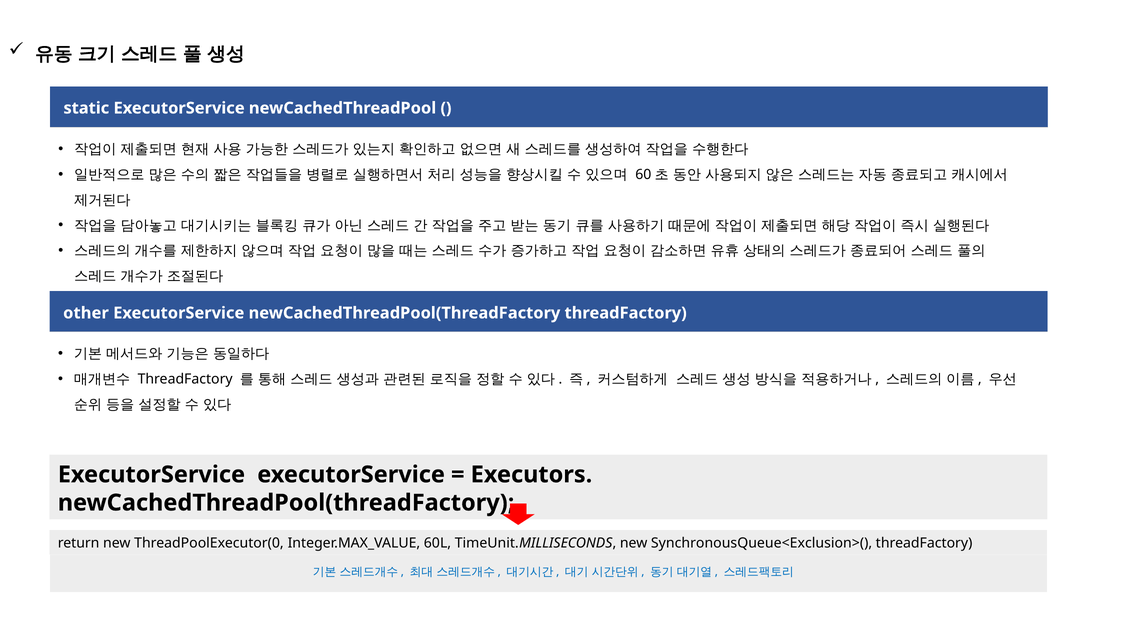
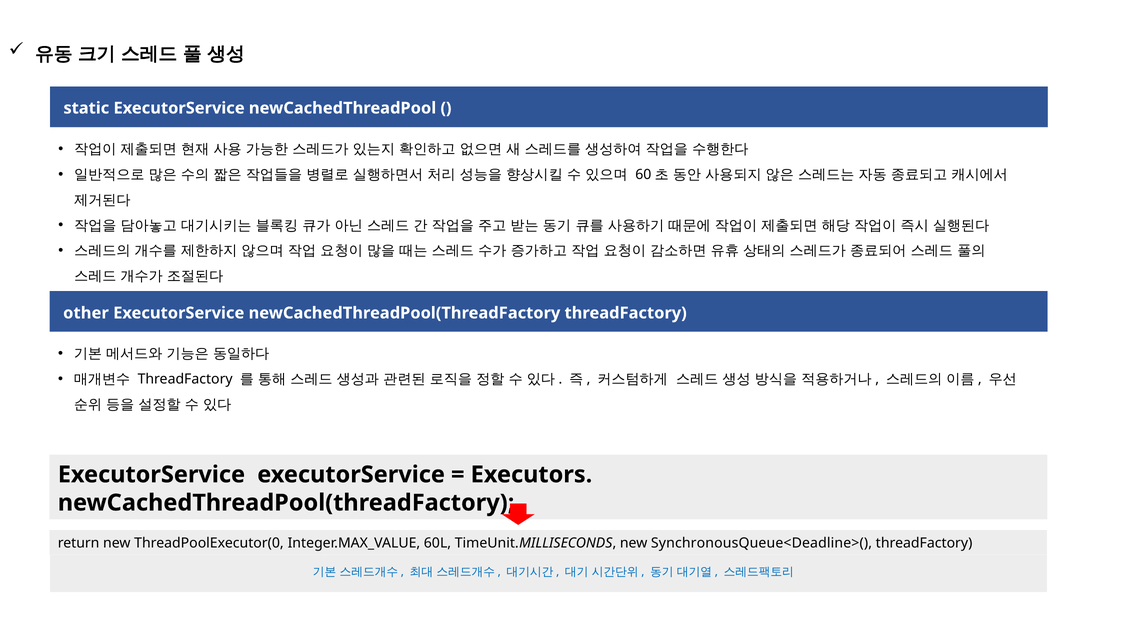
SynchronousQueue<Exclusion>(: SynchronousQueue<Exclusion>( -> SynchronousQueue<Deadline>( (762, 543)
